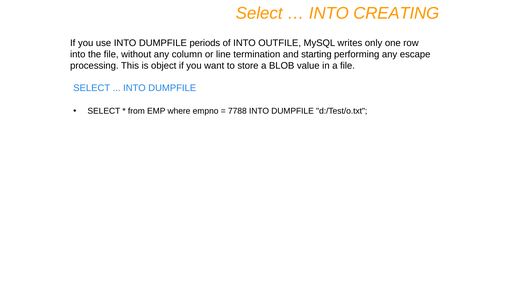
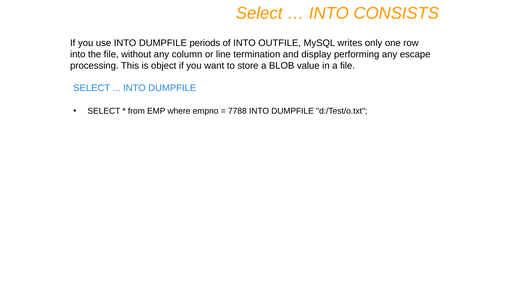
CREATING: CREATING -> CONSISTS (396, 13)
starting: starting -> display (316, 54)
